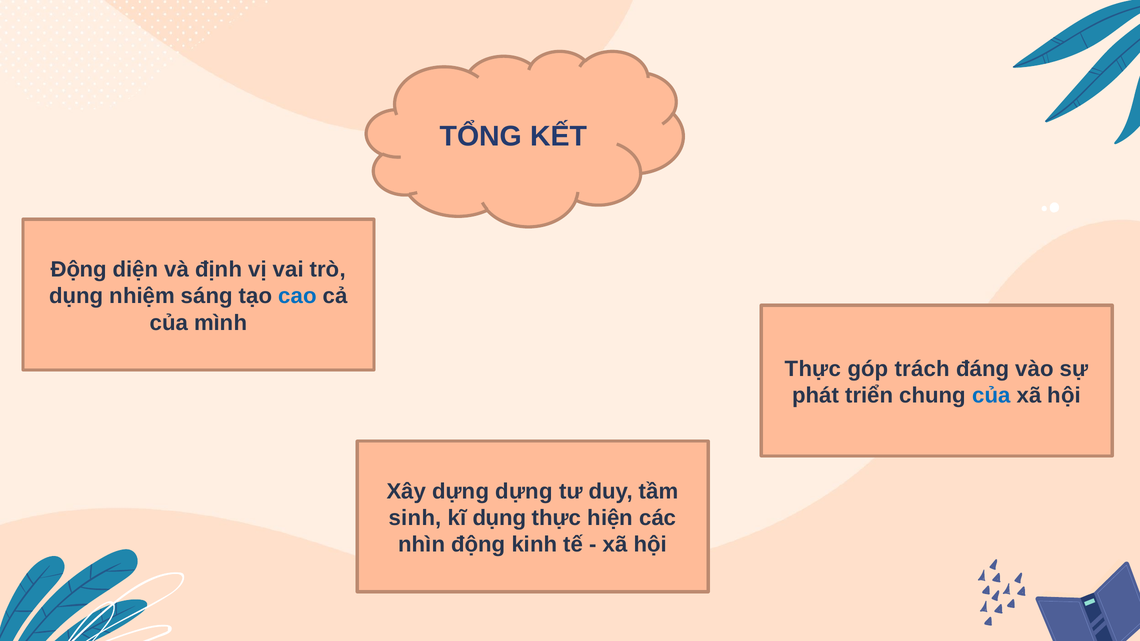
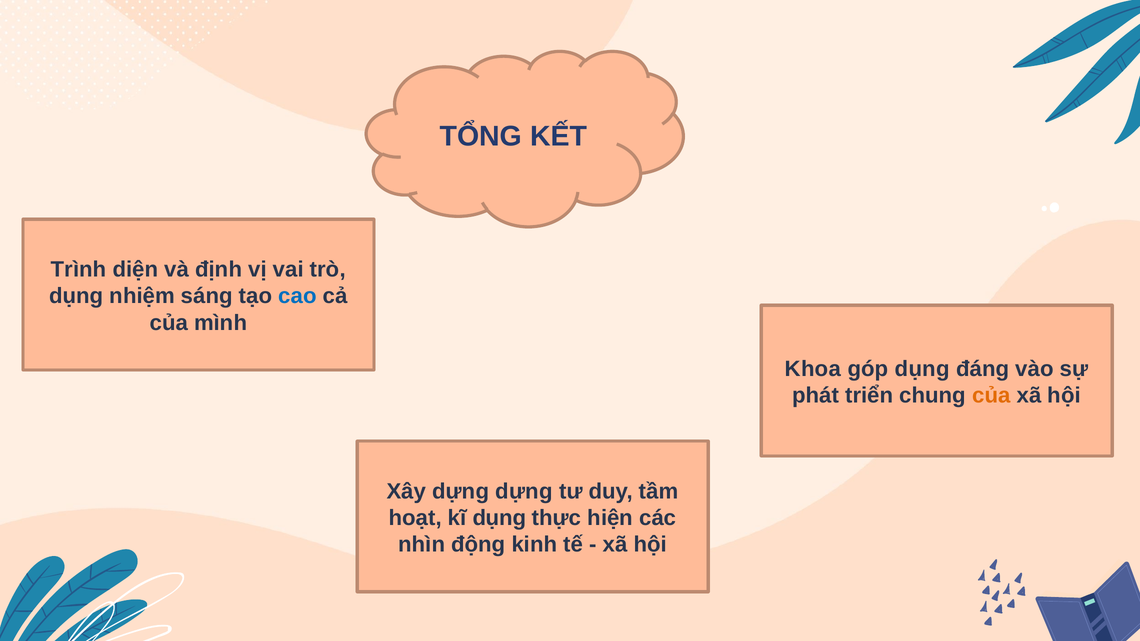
Động: Động -> Trình (79, 270)
Thực: Thực -> Khoa (813, 369)
góp trách: trách -> dụng (922, 369)
của colour: blue -> orange (991, 396)
sinh: sinh -> hoạt (415, 518)
